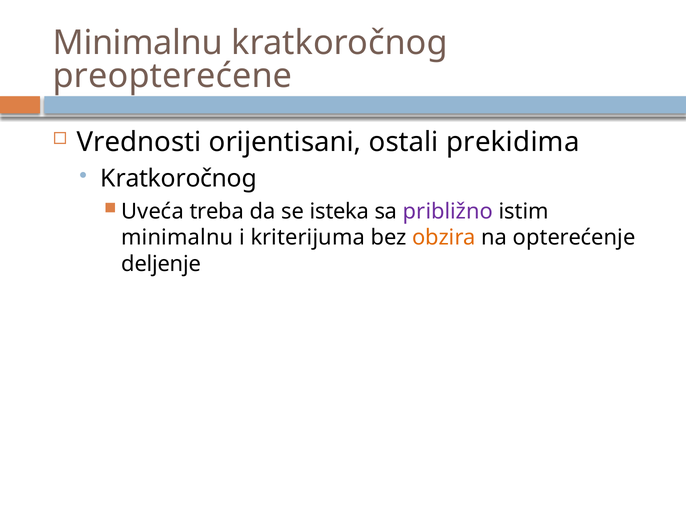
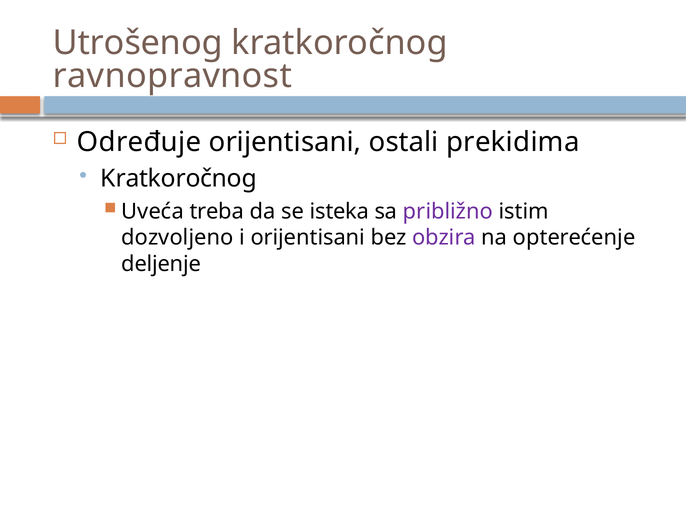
Minimalnu: Minimalnu -> Utrošenog (138, 43)
preopterećene: preopterećene -> ravnopravnost (172, 76)
Vrednosti: Vrednosti -> Određuje (139, 142)
minimalnu: minimalnu -> dozvoljeno (177, 237)
i kriterijuma: kriterijuma -> orijentisani (308, 237)
obzira colour: orange -> purple (444, 237)
